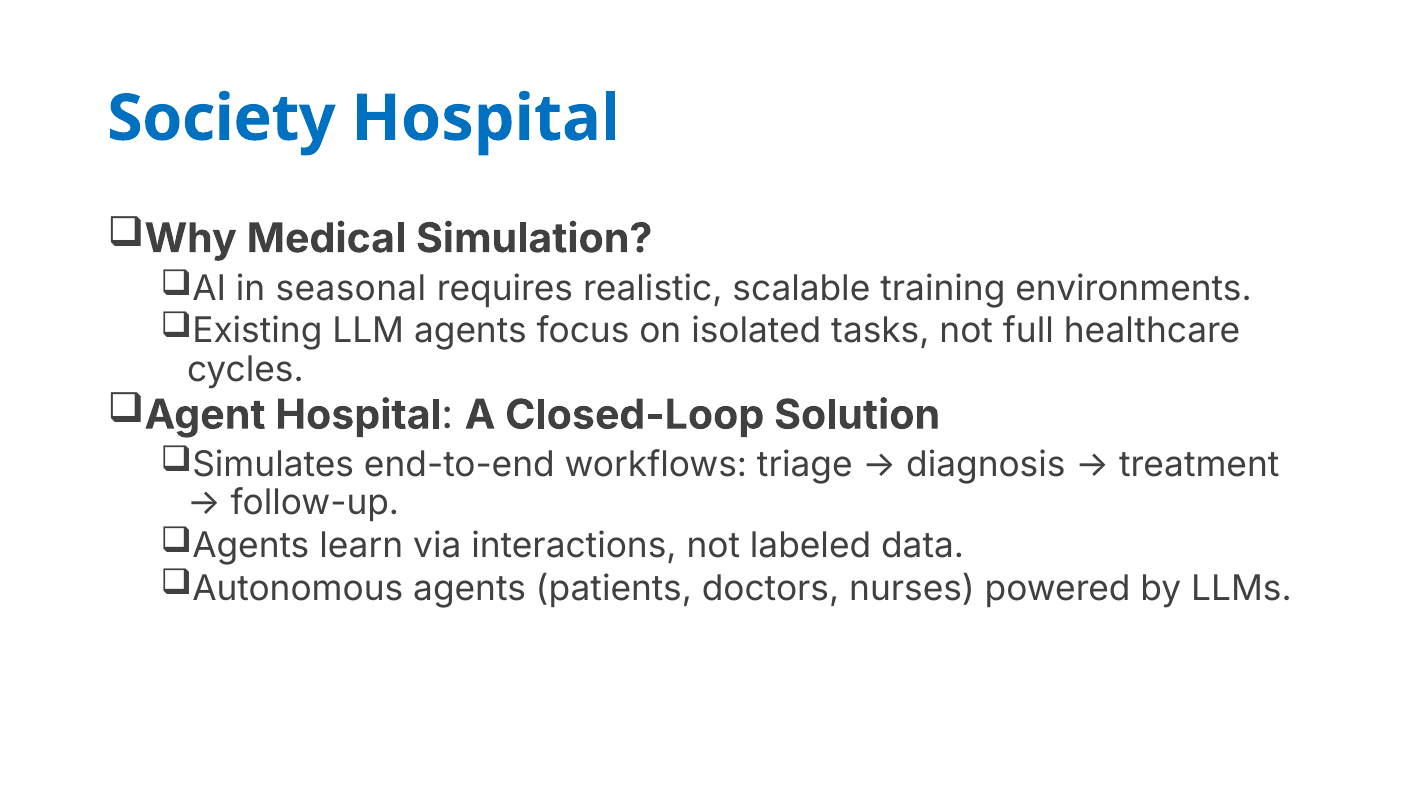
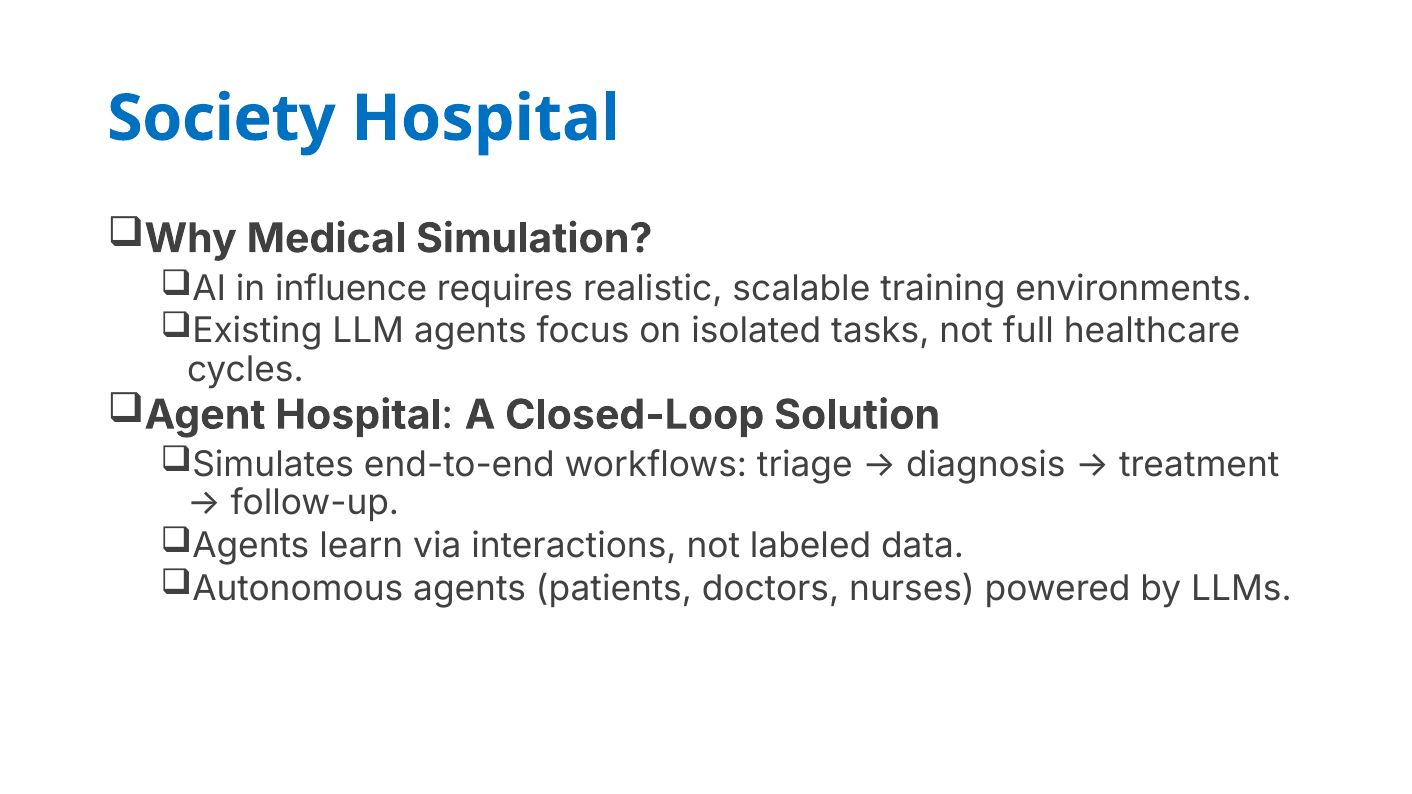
seasonal: seasonal -> influence (351, 289)
